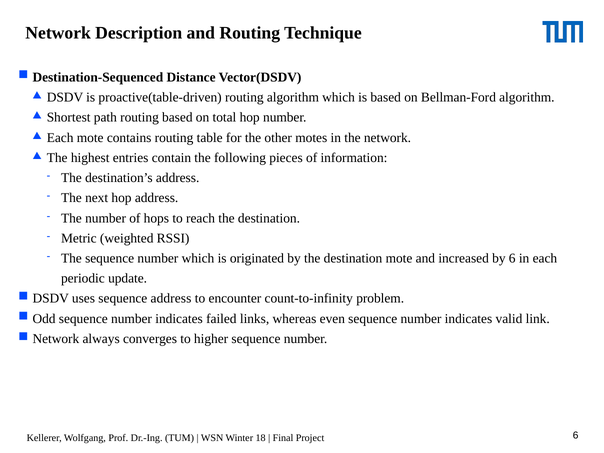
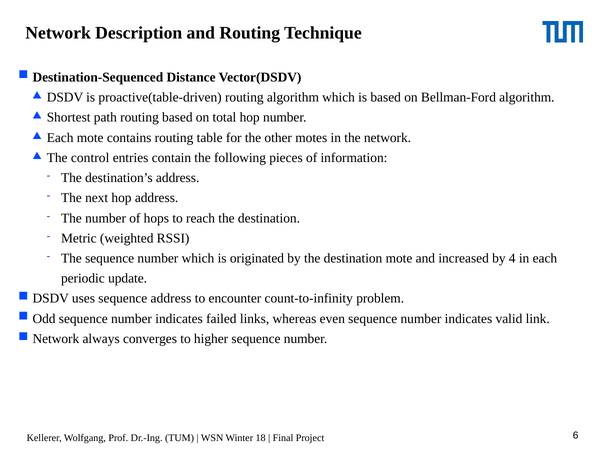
highest: highest -> control (90, 158)
by 6: 6 -> 4 (512, 258)
